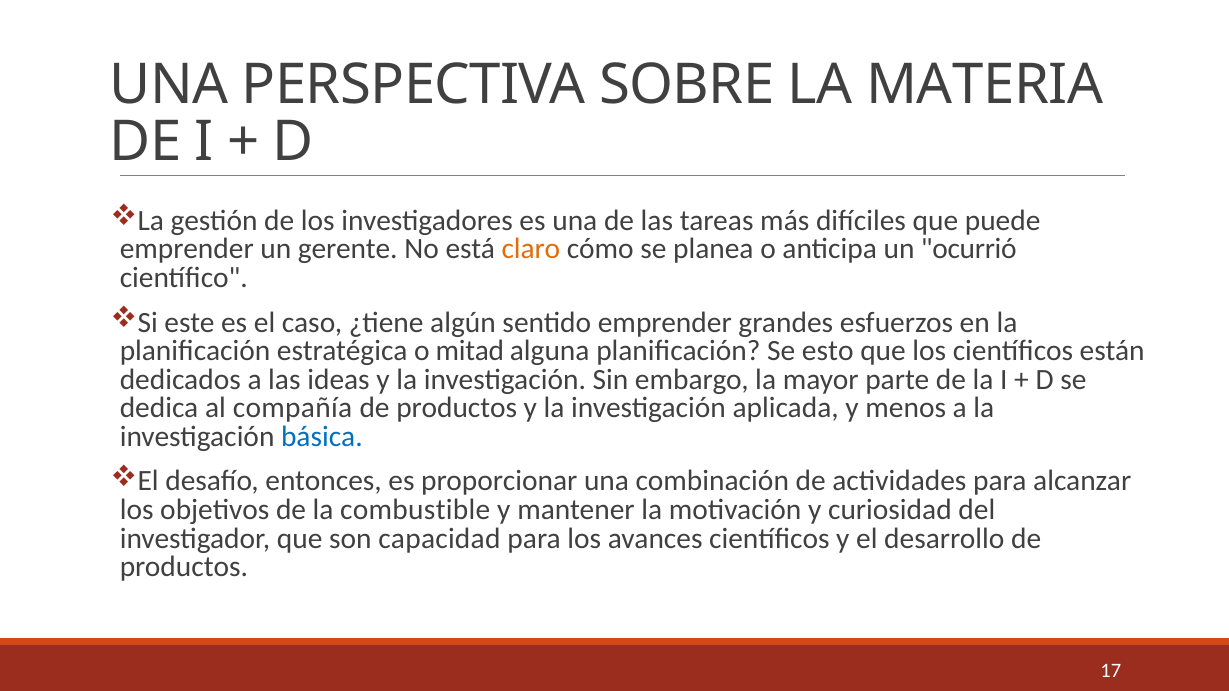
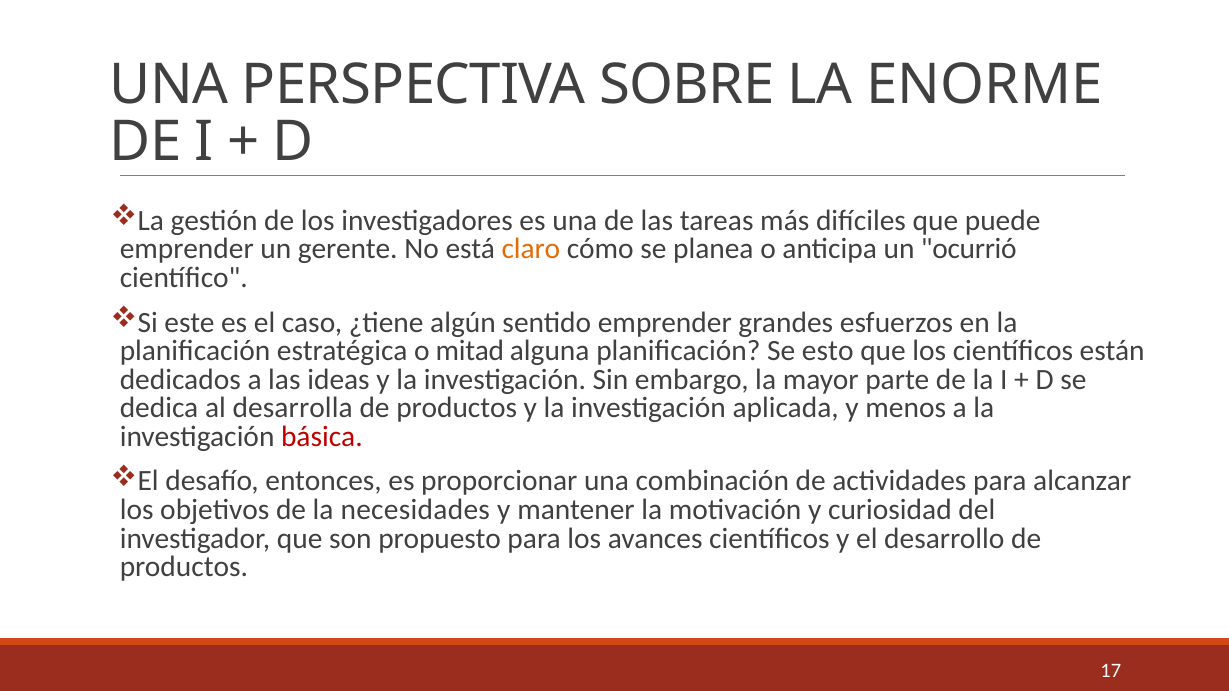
MATERIA: MATERIA -> ENORME (984, 84)
compañía: compañía -> desarrolla (293, 408)
básica colour: blue -> red (322, 437)
combustible: combustible -> necesidades (415, 510)
capacidad: capacidad -> propuesto (440, 539)
